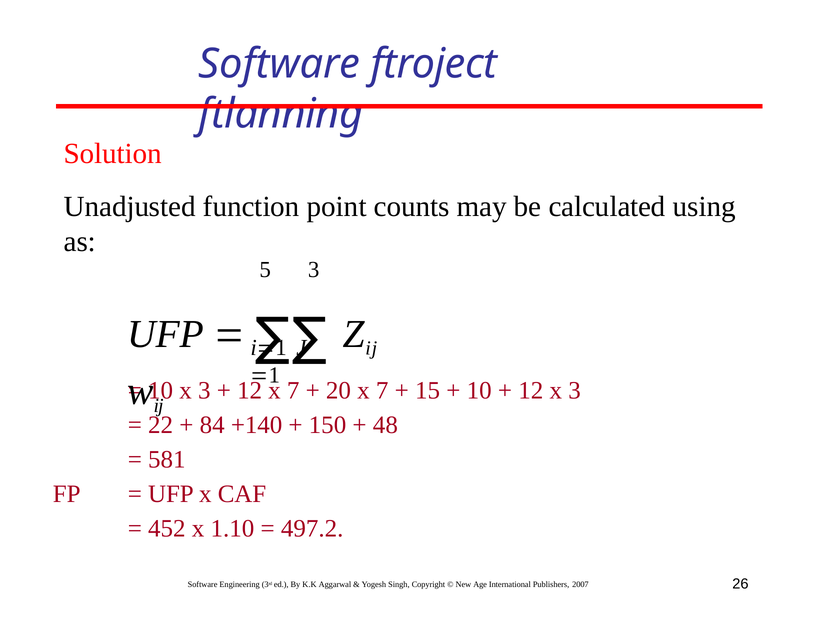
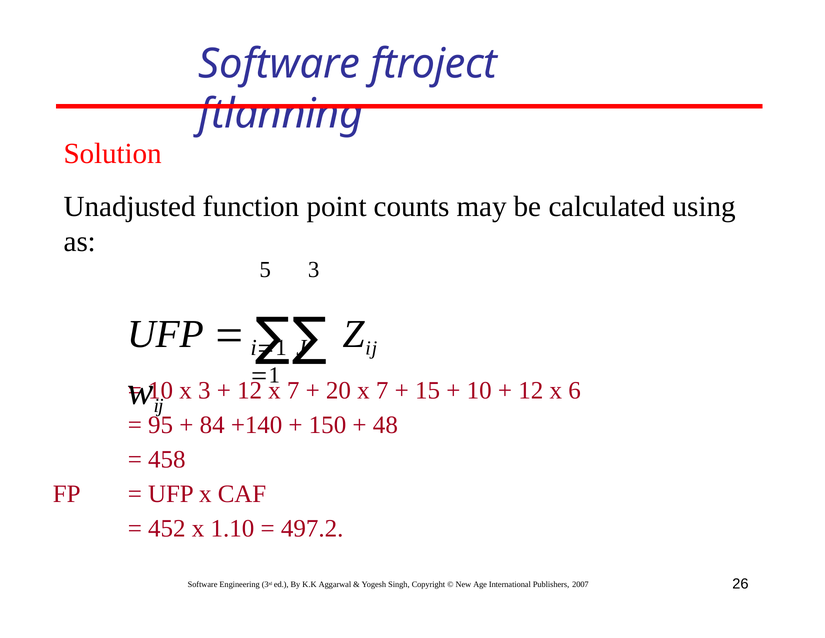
12 x 3: 3 -> 6 (575, 390)
22: 22 -> 95 (161, 424)
581: 581 -> 458 (167, 459)
